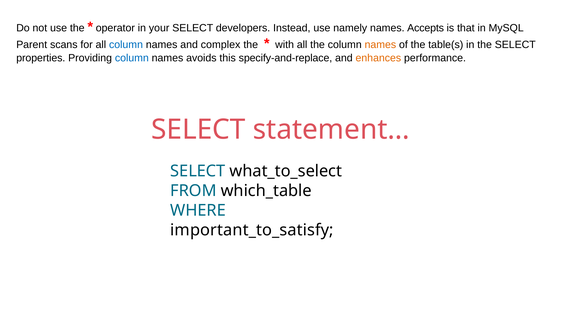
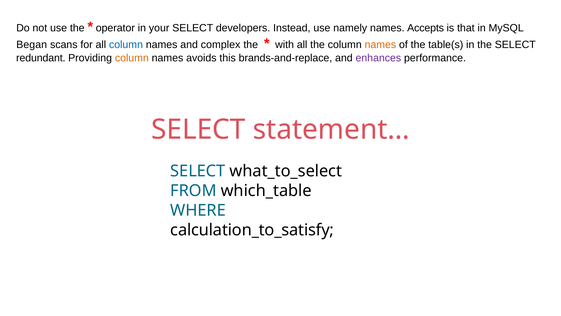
Parent: Parent -> Began (32, 45)
properties: properties -> redundant (41, 58)
column colour: blue -> orange (132, 58)
specify-and-replace: specify-and-replace -> brands-and-replace (285, 58)
enhances colour: orange -> purple (378, 58)
important_to_satisfy: important_to_satisfy -> calculation_to_satisfy (252, 230)
